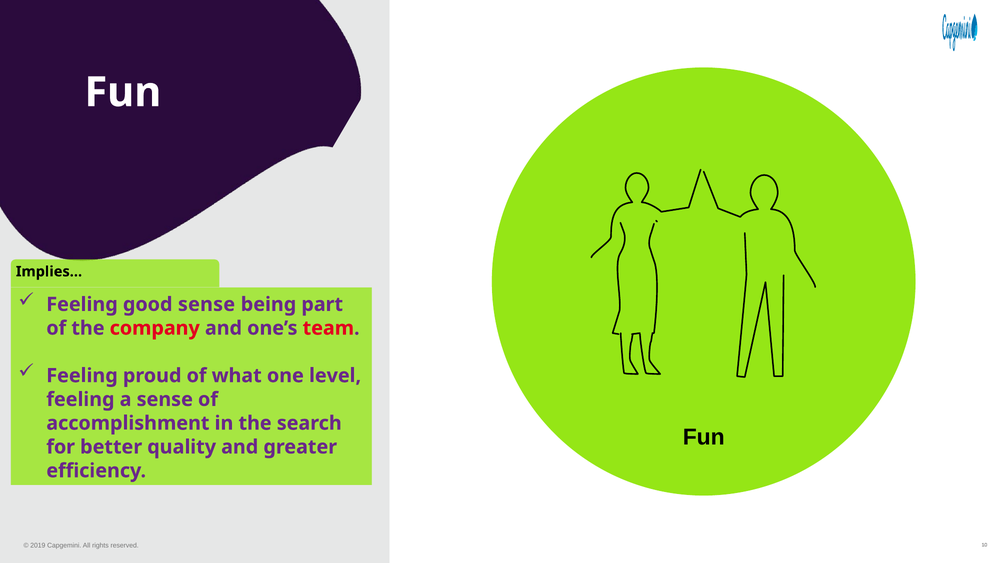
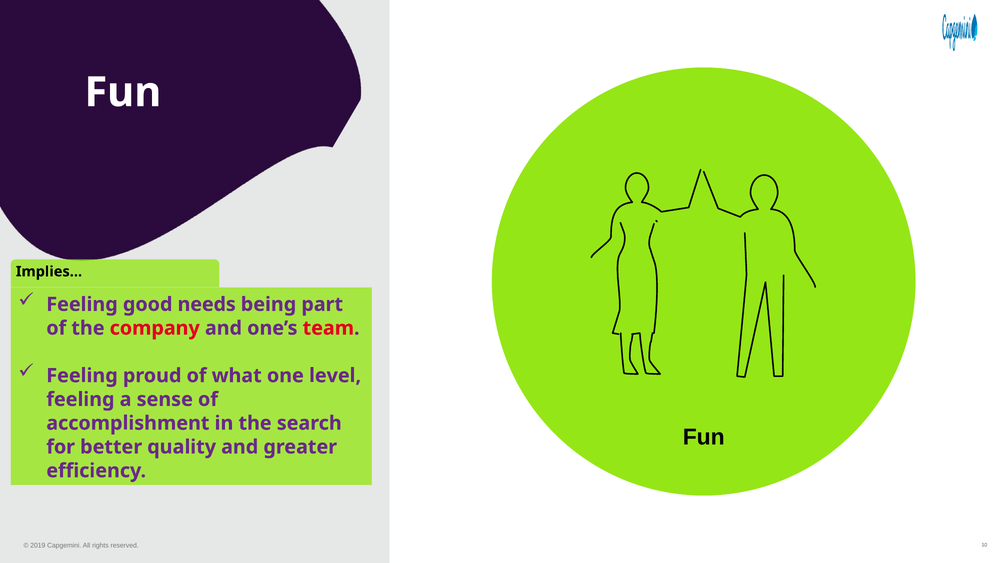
good sense: sense -> needs (207, 304)
